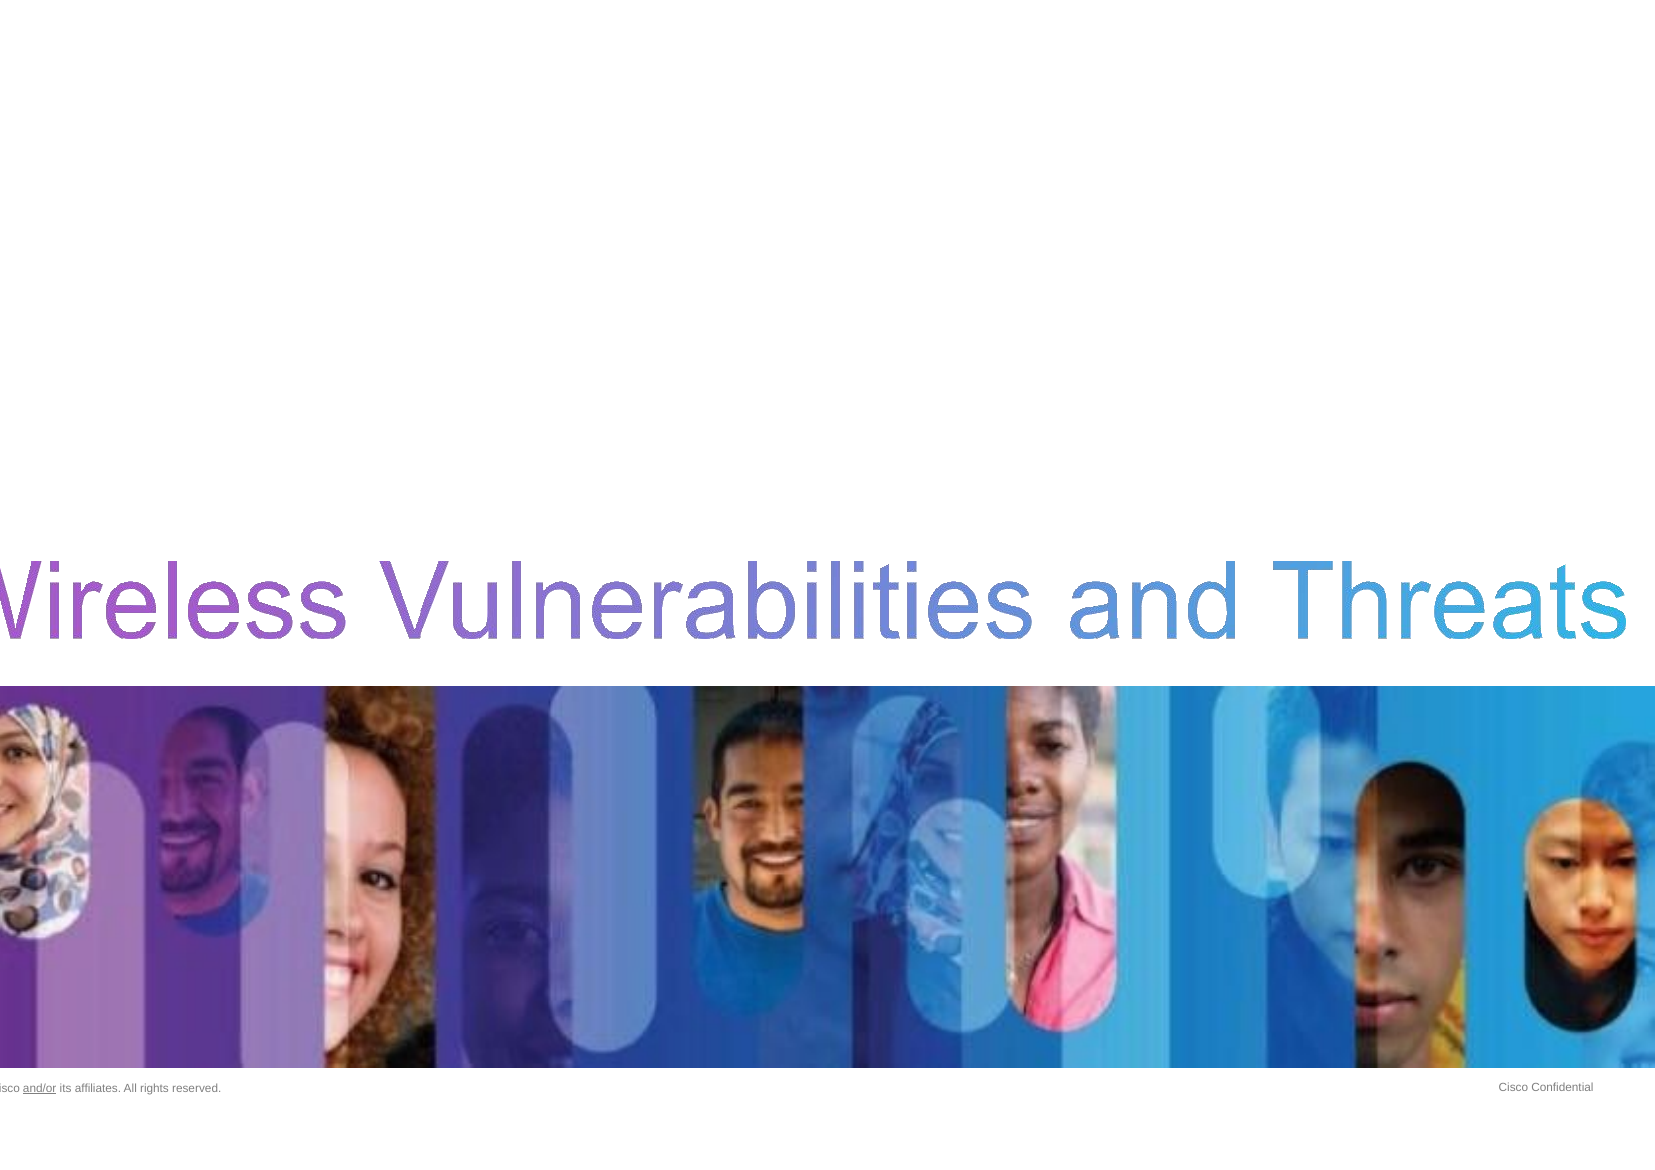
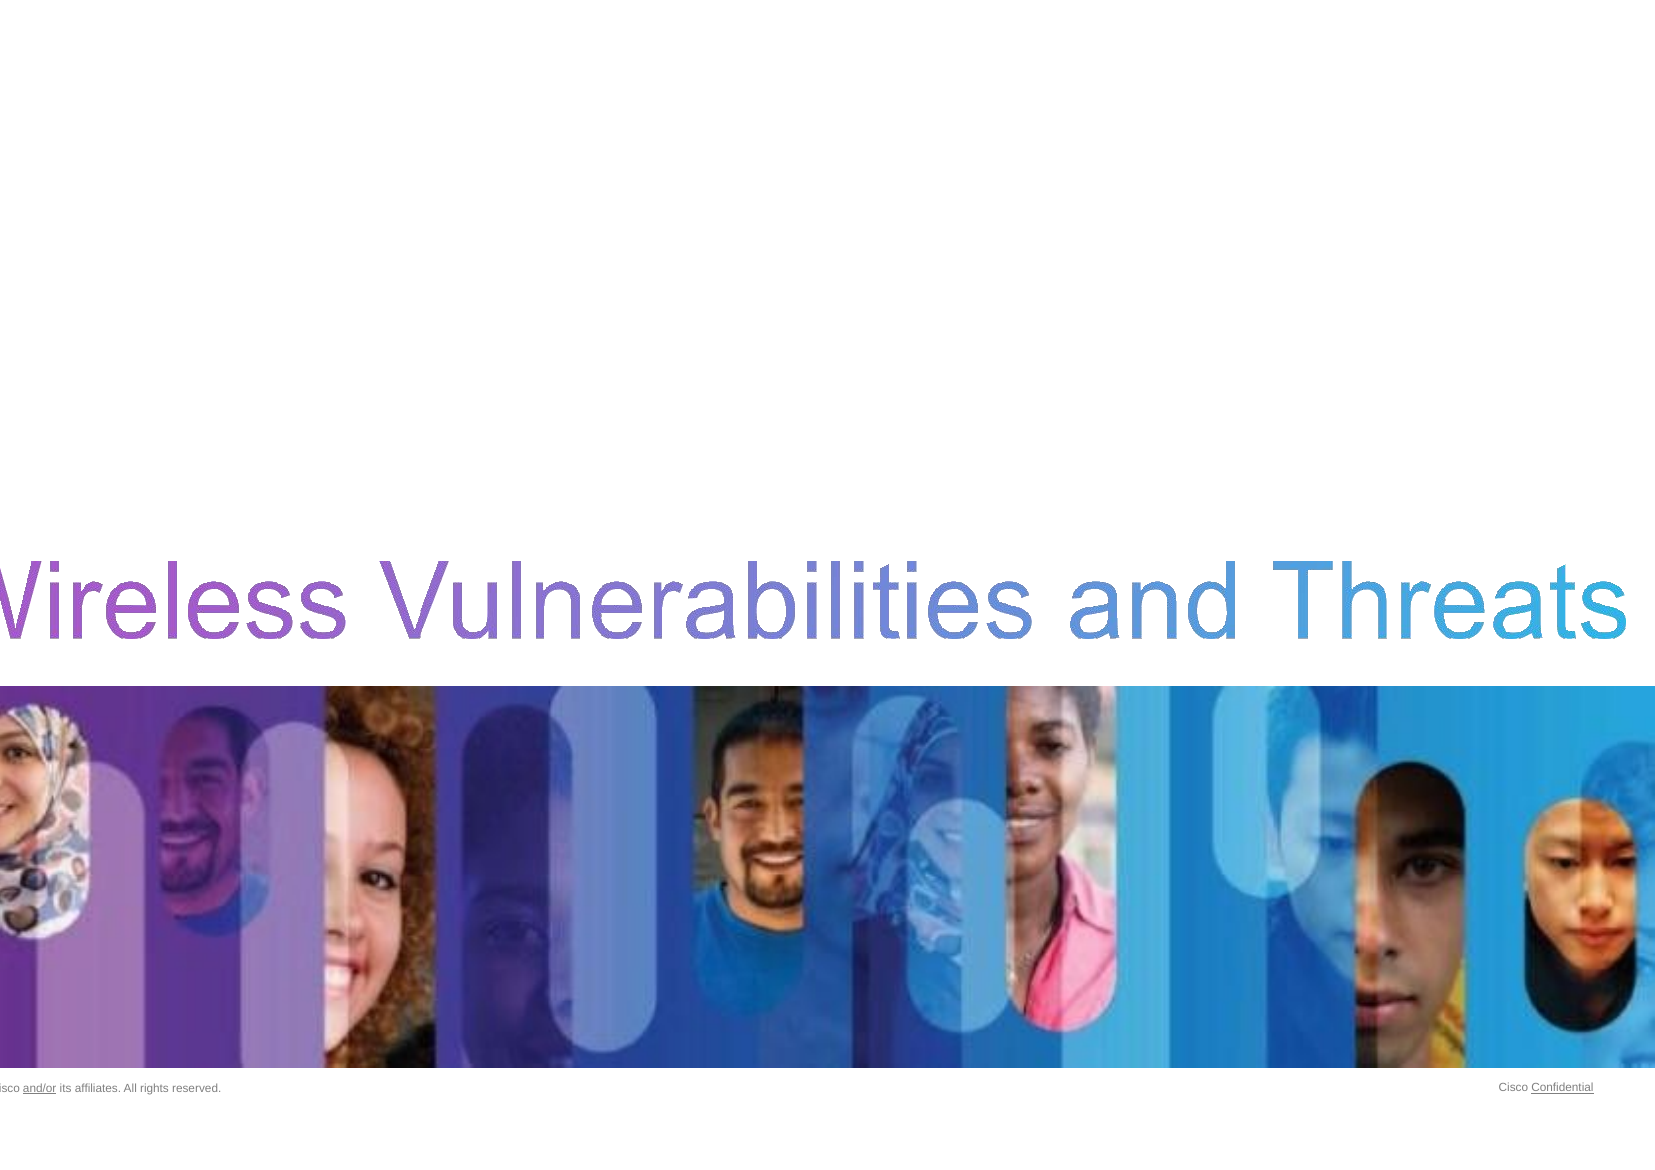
Confidential underline: none -> present (1562, 1088)
